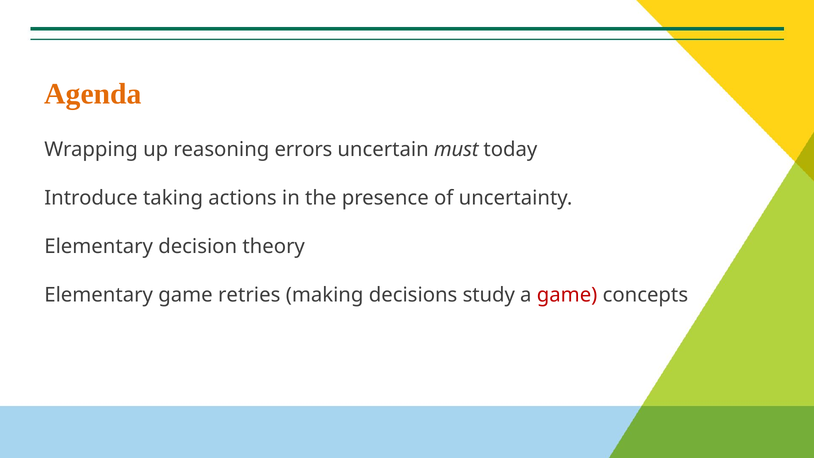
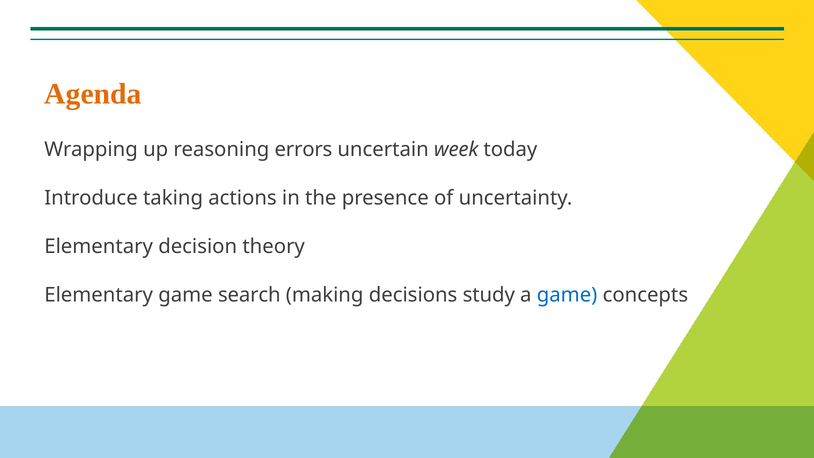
must: must -> week (456, 150)
retries: retries -> search (249, 295)
game colour: red -> blue (567, 295)
